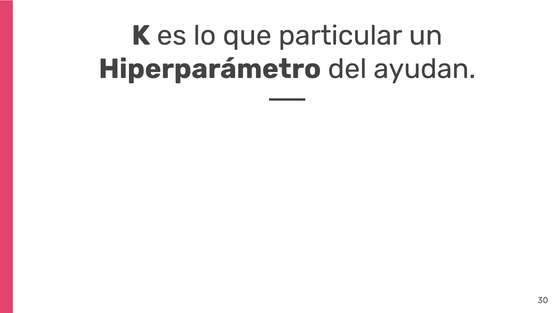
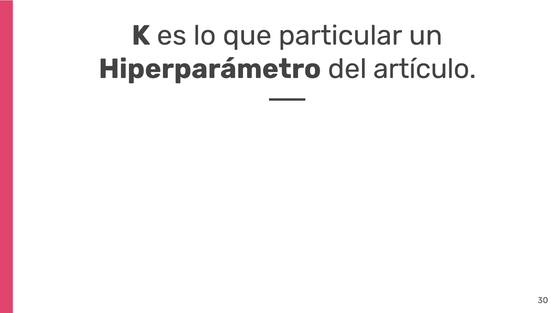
ayudan: ayudan -> artículo (425, 69)
